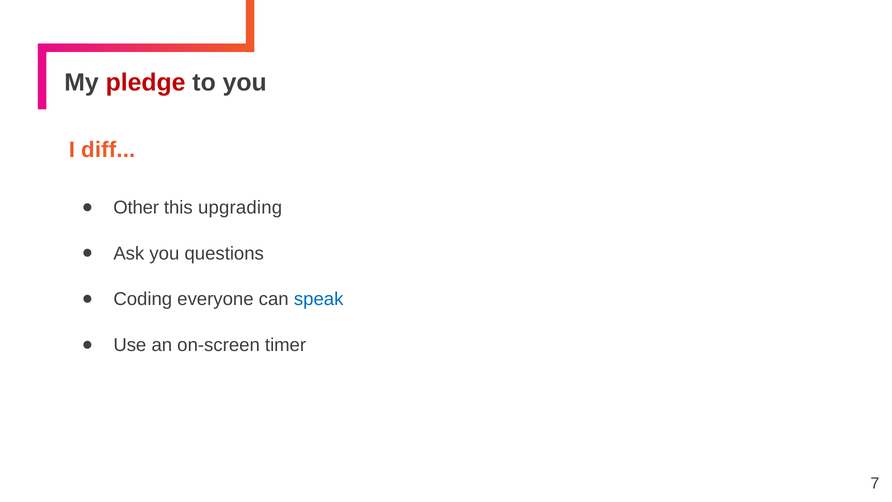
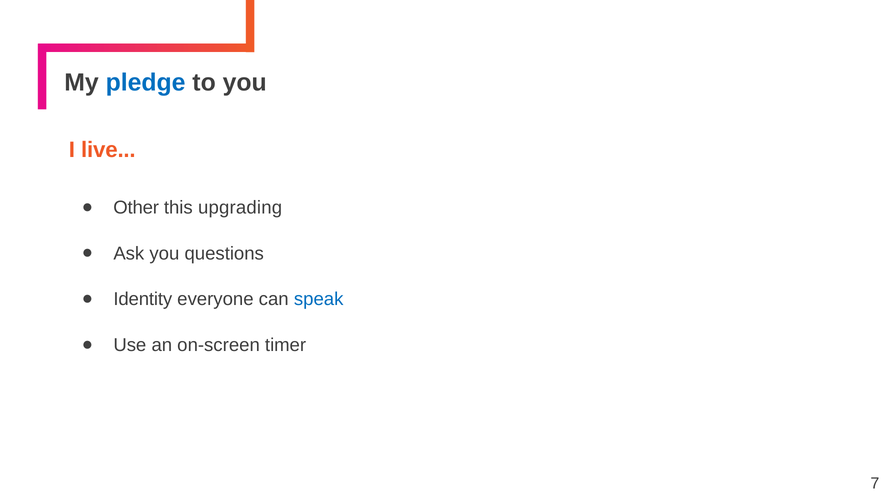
pledge colour: red -> blue (146, 82)
diff: diff -> live (108, 150)
Coding: Coding -> Identity (143, 299)
